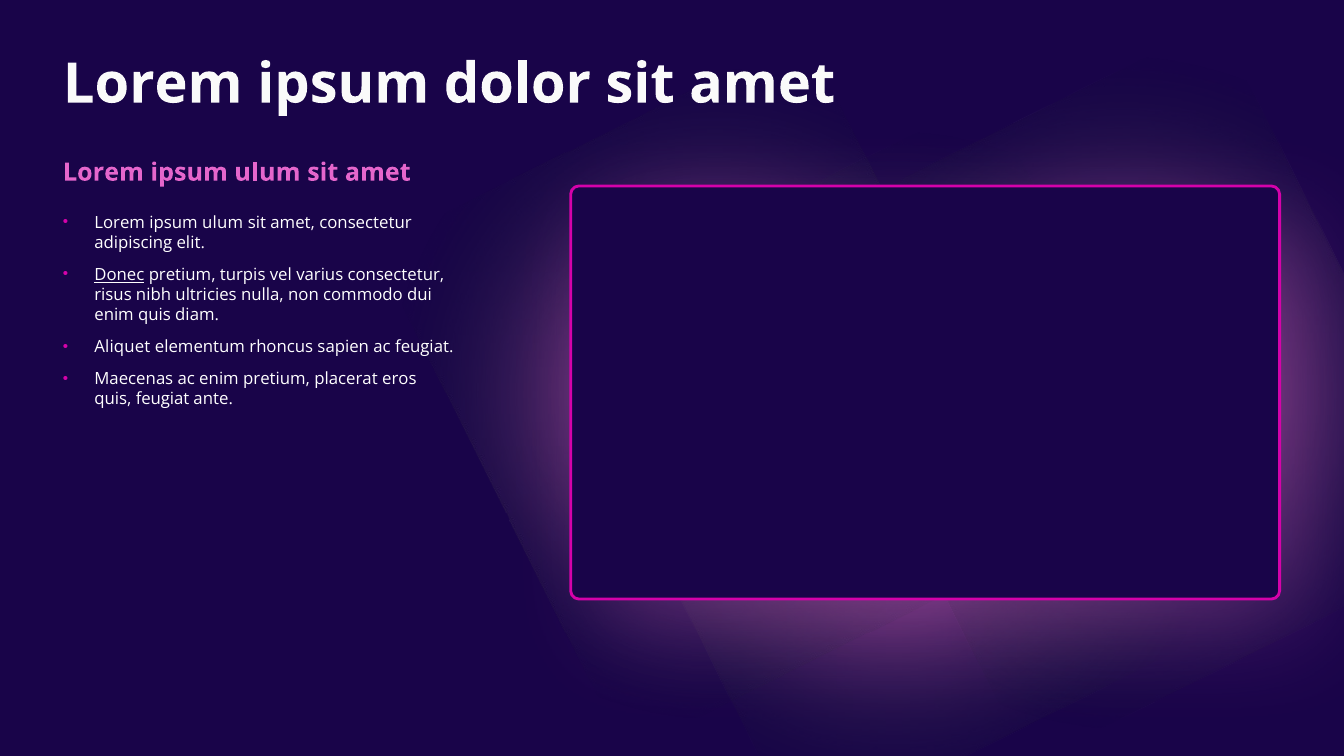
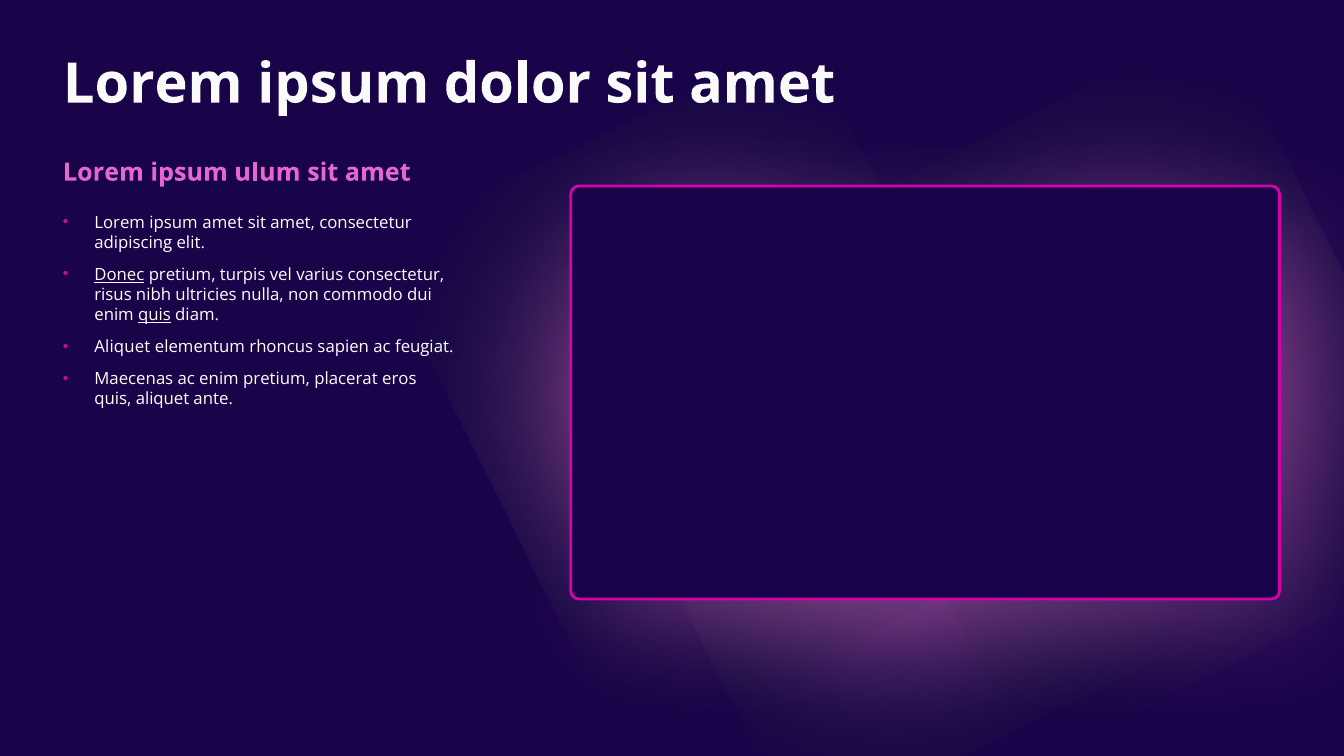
ulum: ulum -> amet (223, 223)
quis underline: none -> present (155, 315)
quis feugiat: feugiat -> aliquet (163, 399)
